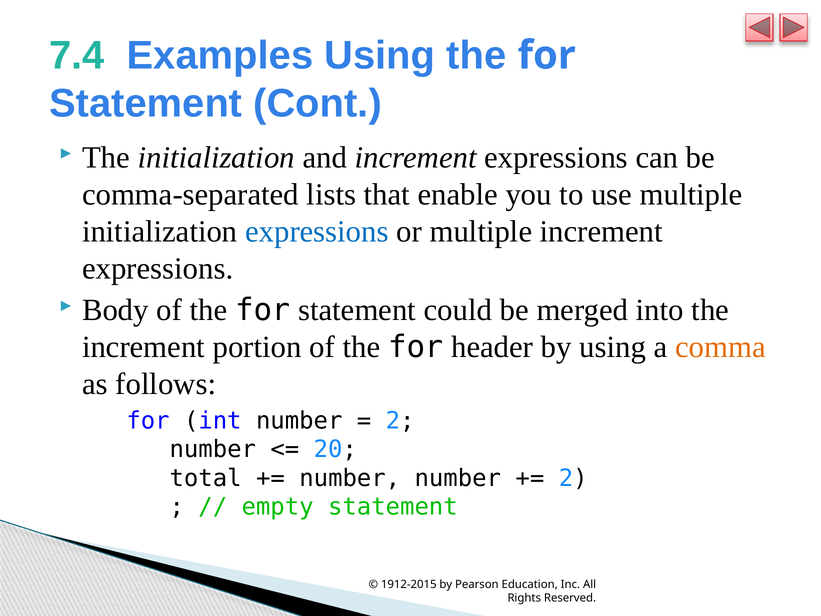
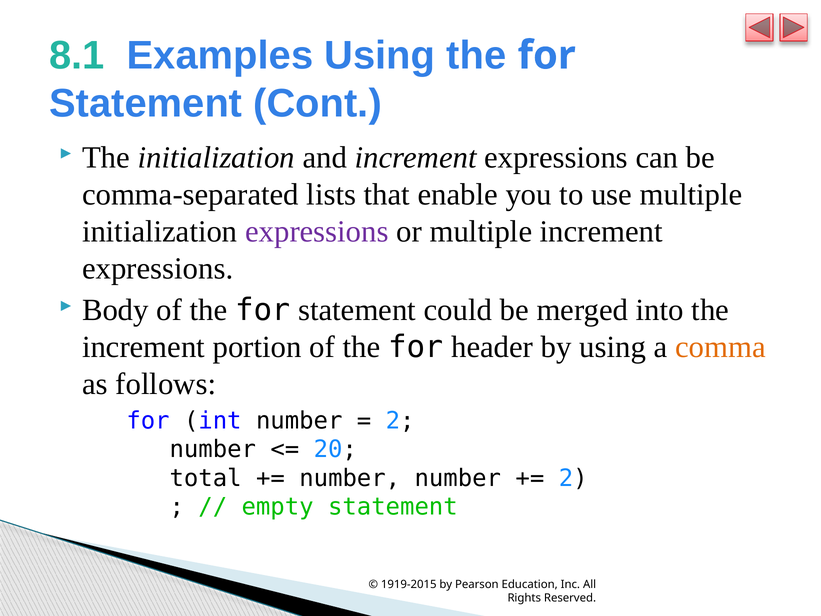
7.4: 7.4 -> 8.1 (77, 55)
expressions colour: blue -> purple (317, 232)
1912-2015: 1912-2015 -> 1919-2015 (409, 584)
